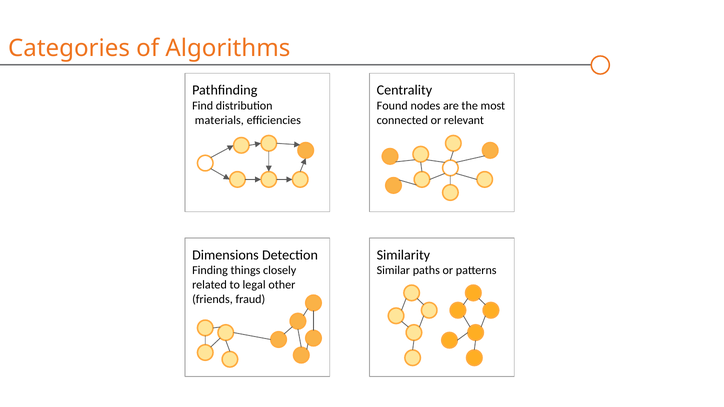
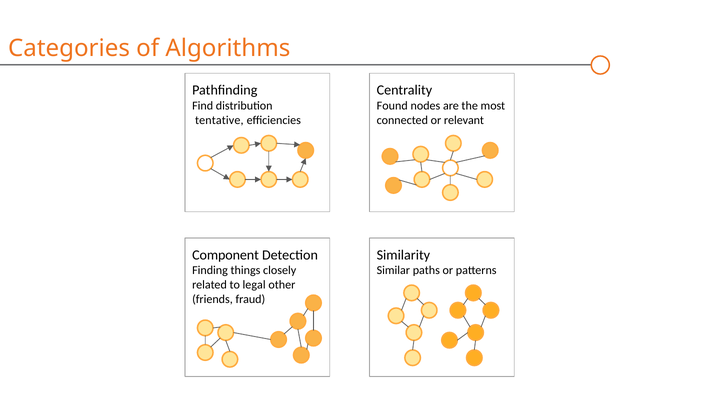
materials: materials -> tentative (219, 120)
Dimensions: Dimensions -> Component (226, 255)
